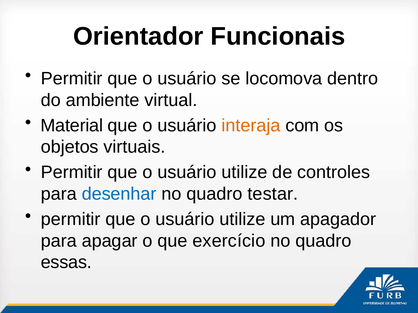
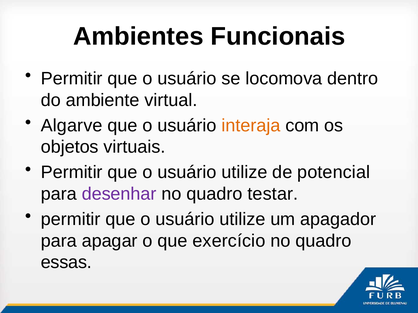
Orientador: Orientador -> Ambientes (138, 37)
Material: Material -> Algarve (72, 126)
controles: controles -> potencial (334, 173)
desenhar colour: blue -> purple (119, 194)
